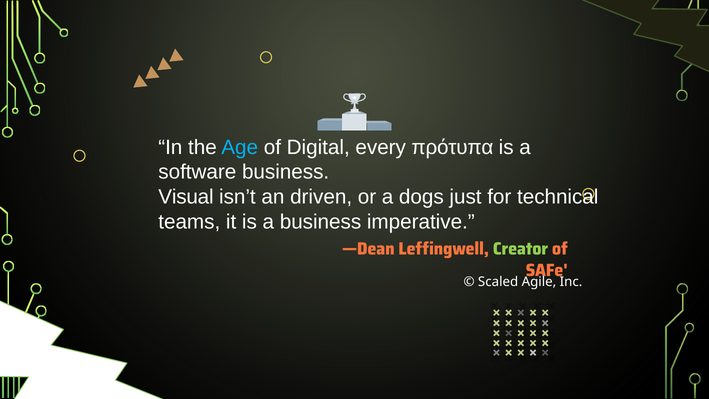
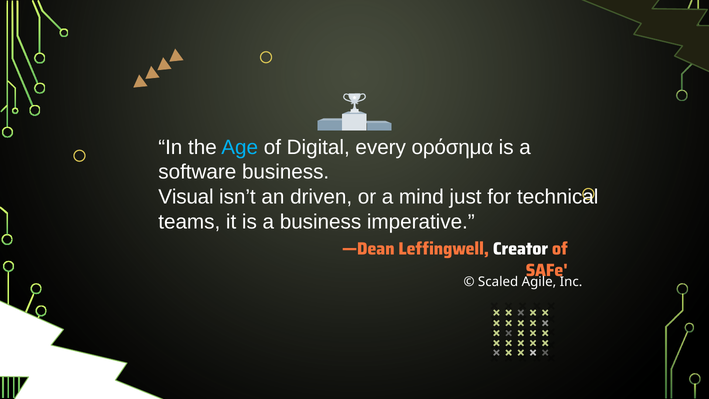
πρότυπα: πρότυπα -> ορόσημα (452, 147)
dogs: dogs -> mind (421, 197)
Creator colour: light green -> white (521, 249)
